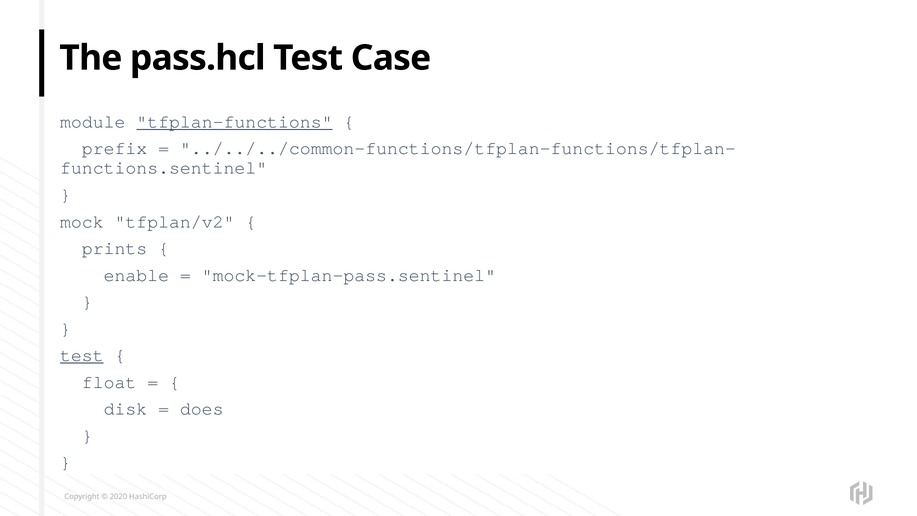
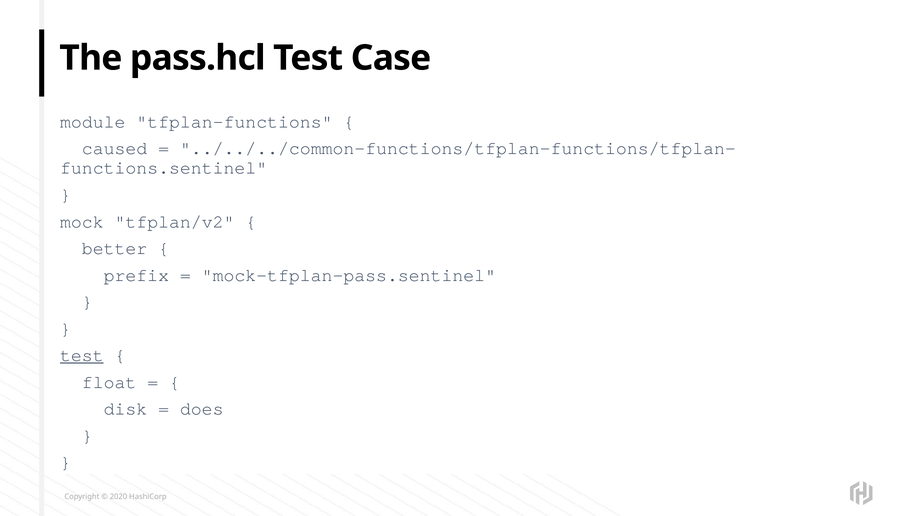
tfplan-functions underline: present -> none (234, 122)
prefix: prefix -> caused (115, 148)
prints: prints -> better (115, 248)
enable: enable -> prefix (136, 275)
